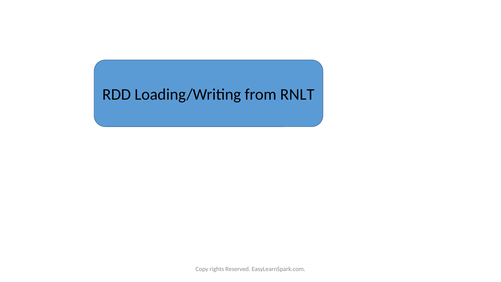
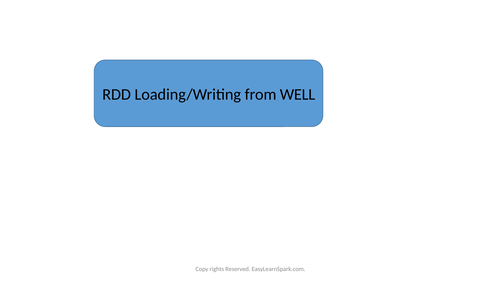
RNLT: RNLT -> WELL (297, 94)
